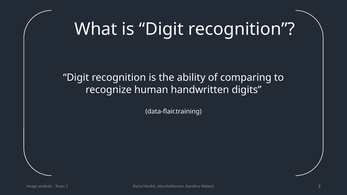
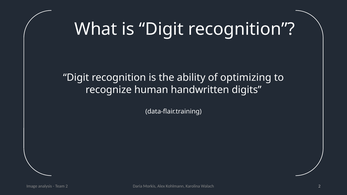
comparing: comparing -> optimizing (246, 78)
